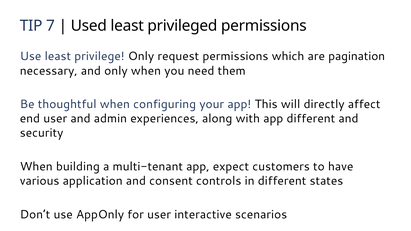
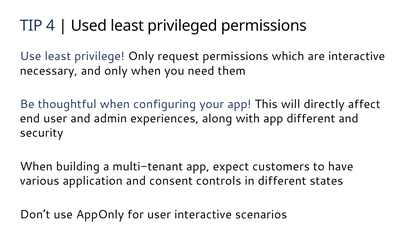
7: 7 -> 4 (50, 26)
are pagination: pagination -> interactive (357, 56)
